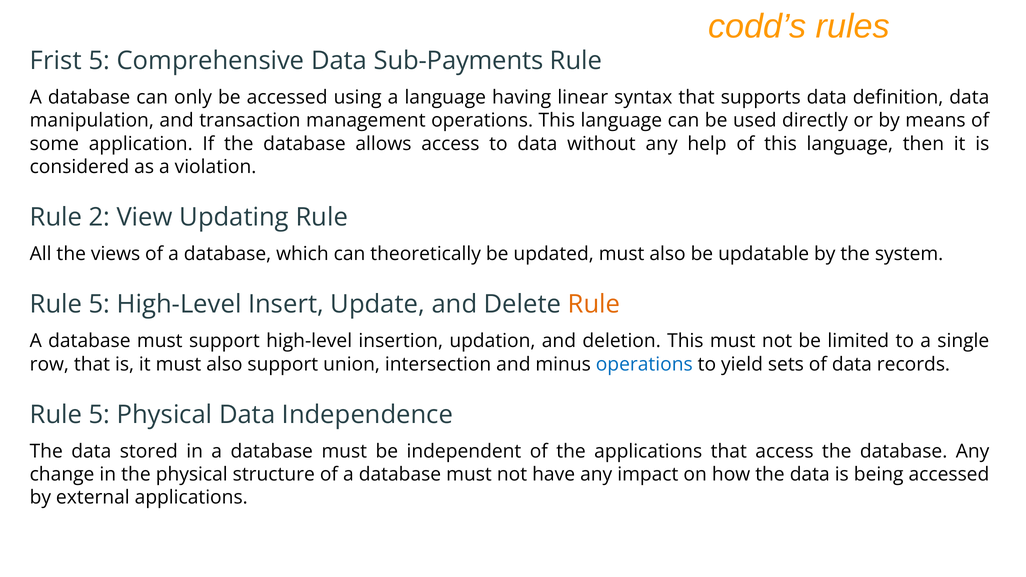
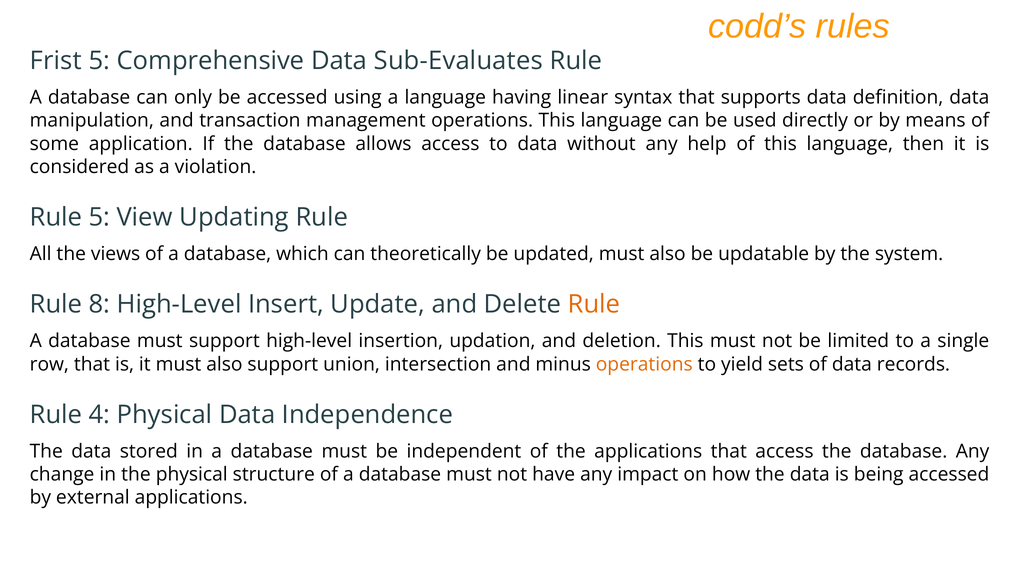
Sub-Payments: Sub-Payments -> Sub-Evaluates (458, 61)
Rule 2: 2 -> 5 (99, 217)
5: 5 -> 8 (99, 304)
operations colour: blue -> orange (644, 364)
5: 5 -> 4 (99, 415)
